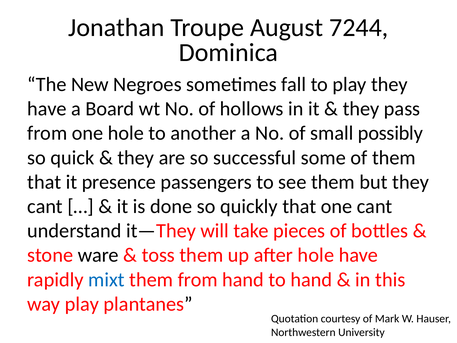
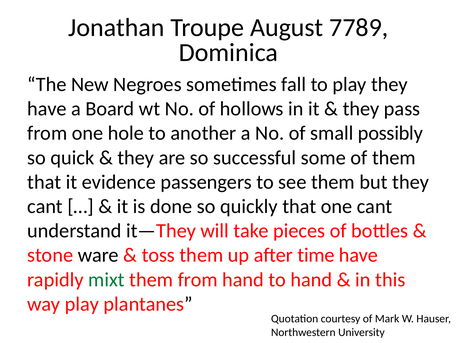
7244: 7244 -> 7789 (359, 28)
presence: presence -> evidence (119, 182)
after hole: hole -> time (316, 255)
mixt colour: blue -> green (106, 279)
